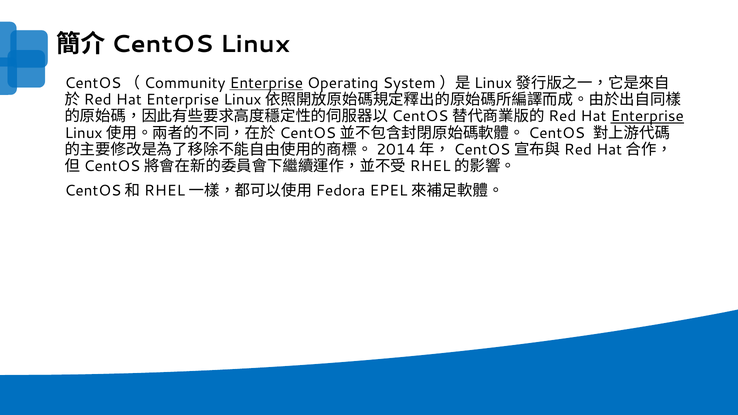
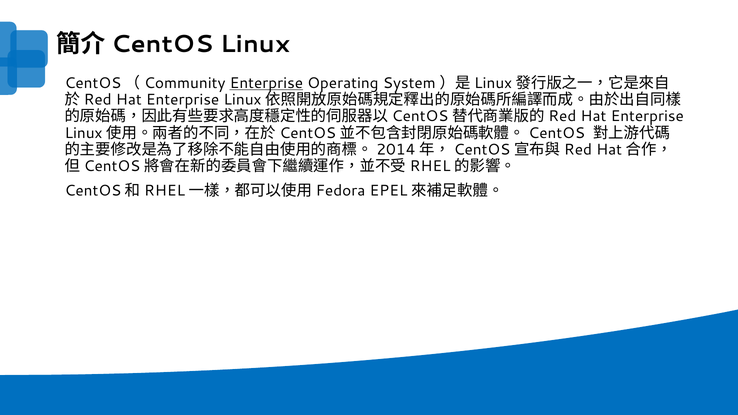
Enterprise underline: present -> none (647, 116)
